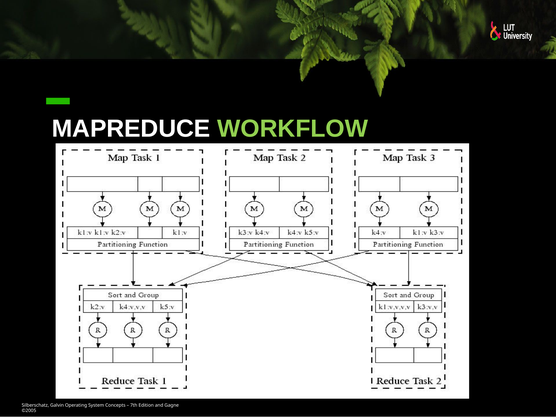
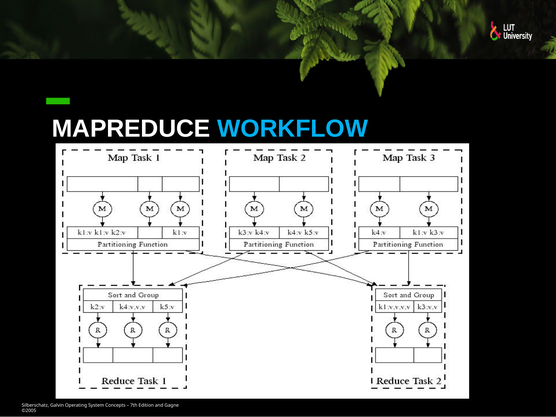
WORKFLOW colour: light green -> light blue (293, 129)
